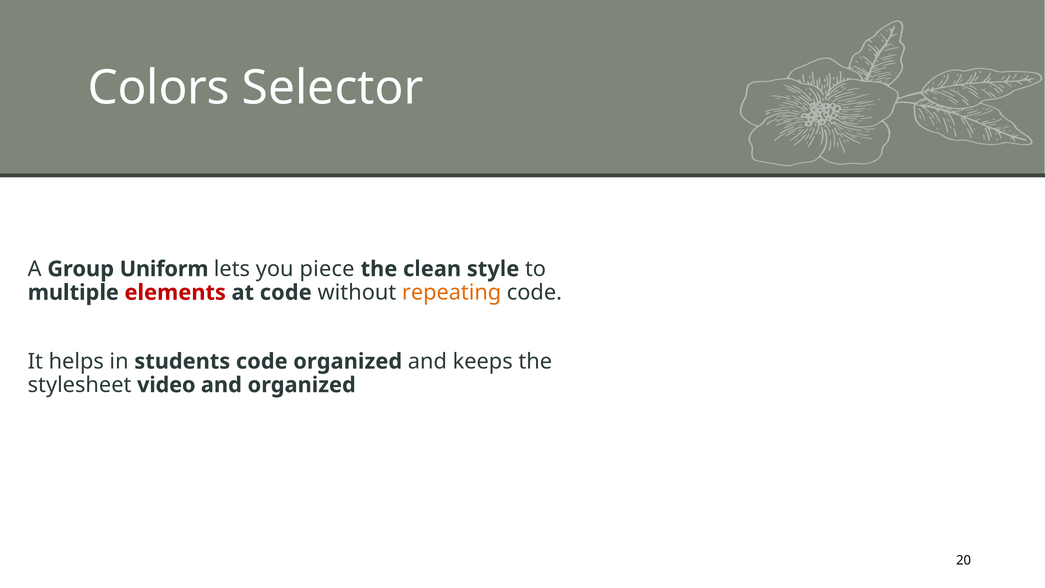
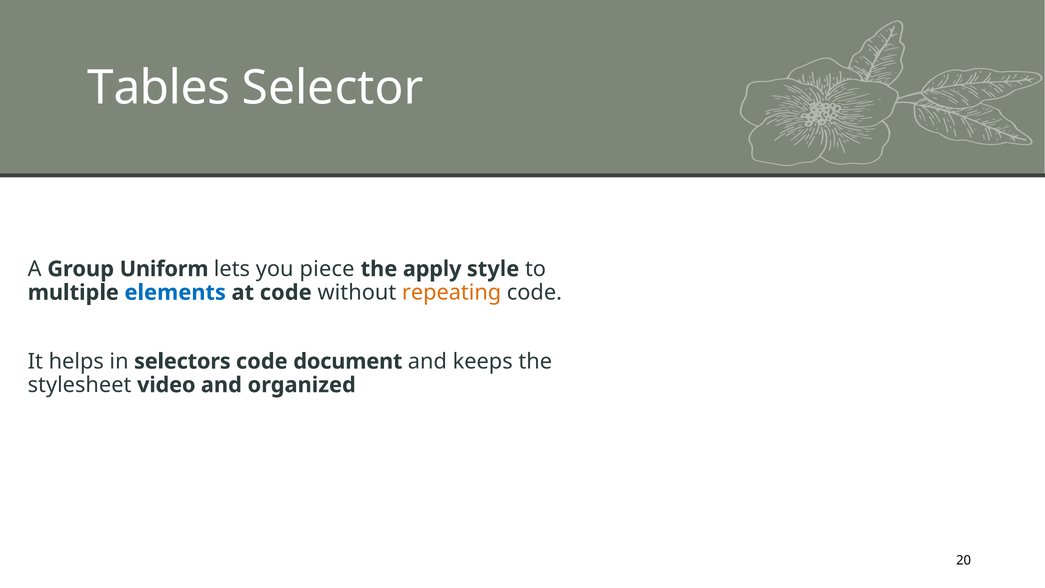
Colors: Colors -> Tables (159, 88)
clean: clean -> apply (432, 269)
elements colour: red -> blue (175, 292)
students: students -> selectors (182, 361)
code organized: organized -> document (348, 361)
